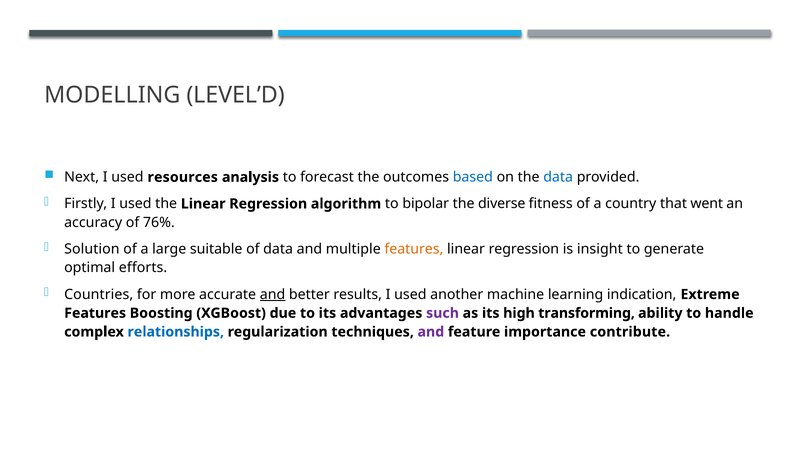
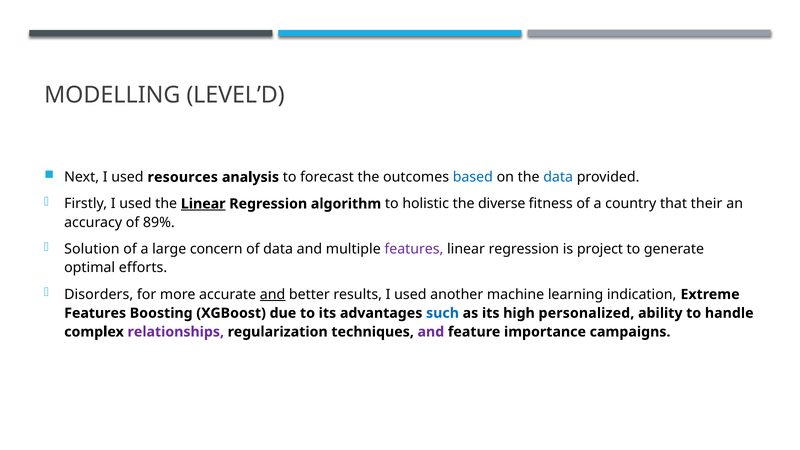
Linear underline: none -> present (203, 204)
bipolar: bipolar -> holistic (426, 204)
went: went -> their (707, 204)
76%: 76% -> 89% (159, 222)
suitable: suitable -> concern (216, 249)
features colour: orange -> purple (414, 249)
insight: insight -> project (600, 249)
Countries: Countries -> Disorders (99, 294)
such colour: purple -> blue (442, 313)
transforming: transforming -> personalized (586, 313)
relationships colour: blue -> purple (176, 332)
contribute: contribute -> campaigns (630, 332)
